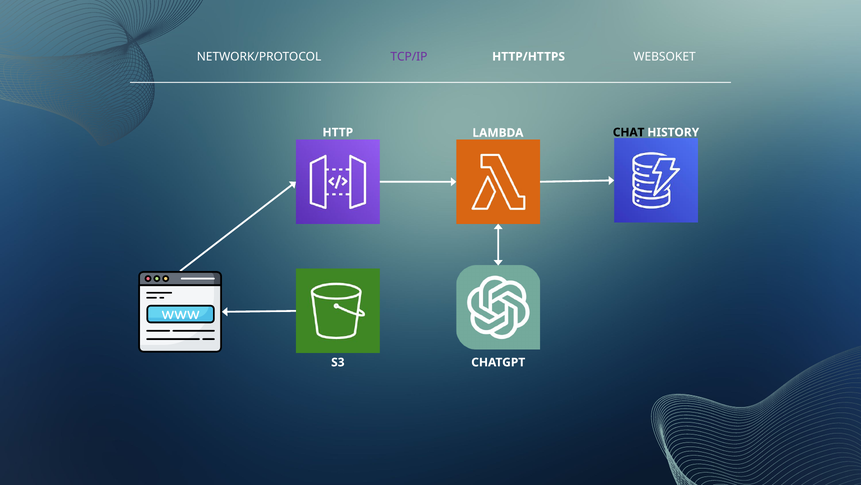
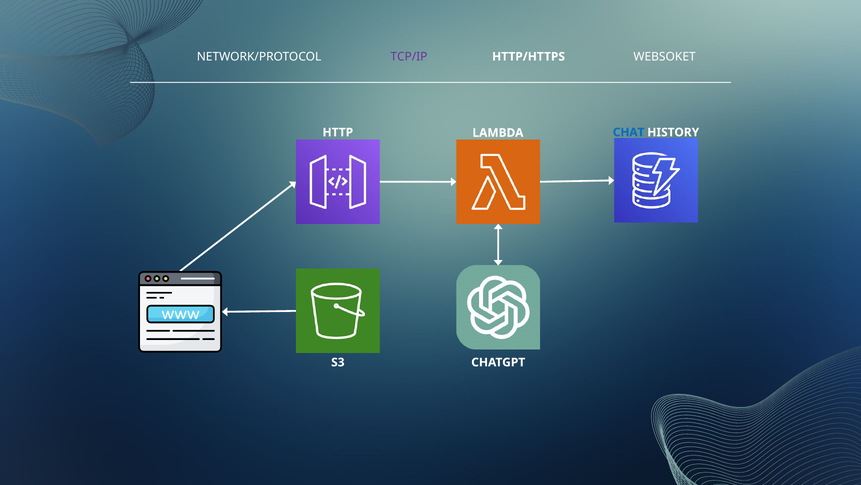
CHAT colour: black -> blue (629, 132)
